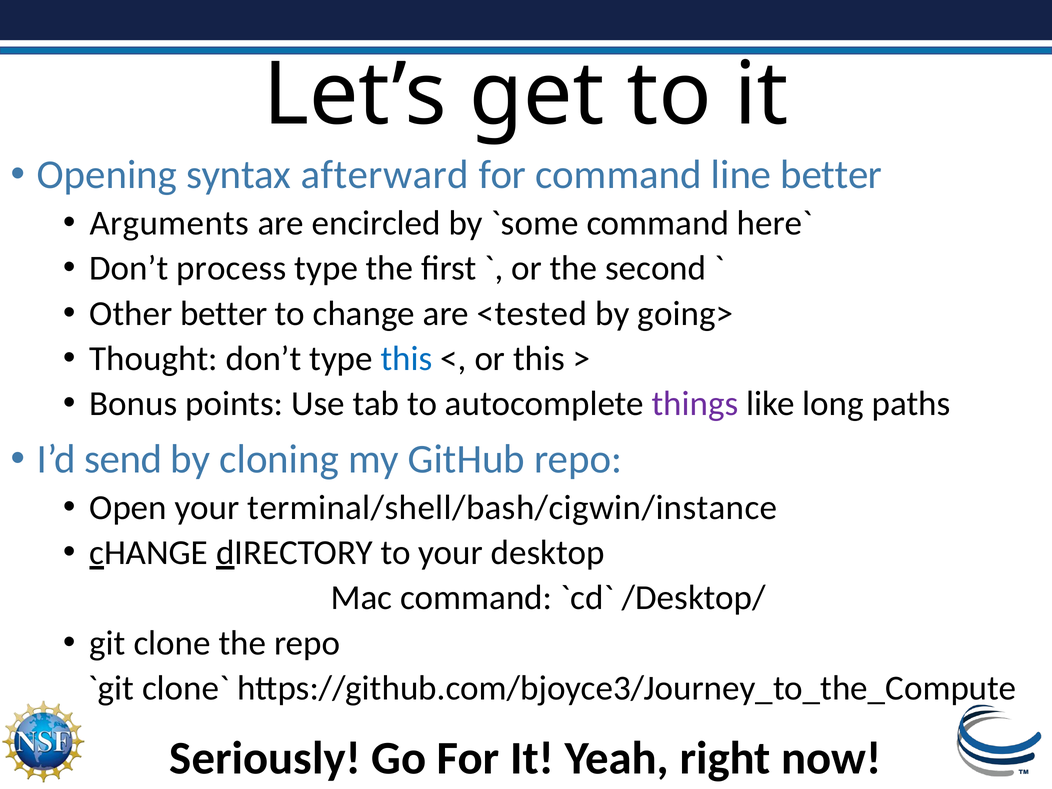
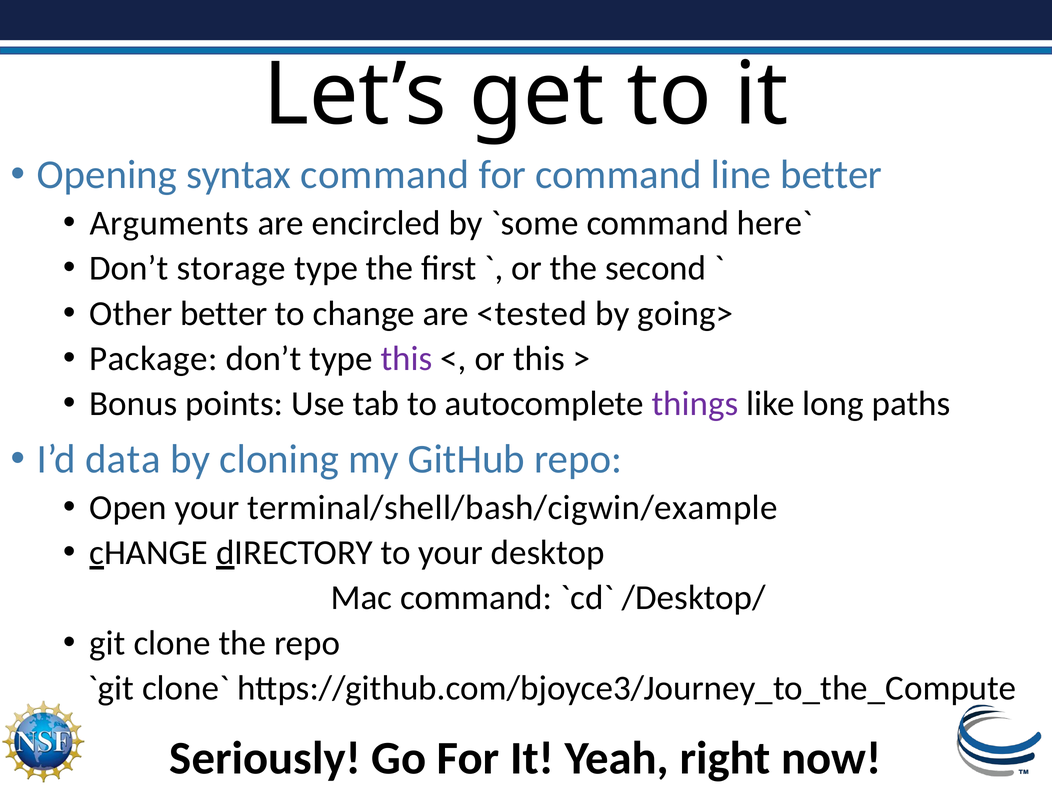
syntax afterward: afterward -> command (385, 175)
process: process -> storage (231, 268)
Thought: Thought -> Package (153, 359)
this colour: blue -> purple (407, 359)
send: send -> data (123, 459)
terminal/shell/bash/cigwin/instance: terminal/shell/bash/cigwin/instance -> terminal/shell/bash/cigwin/example (512, 508)
